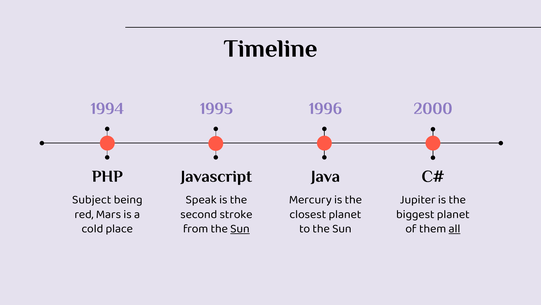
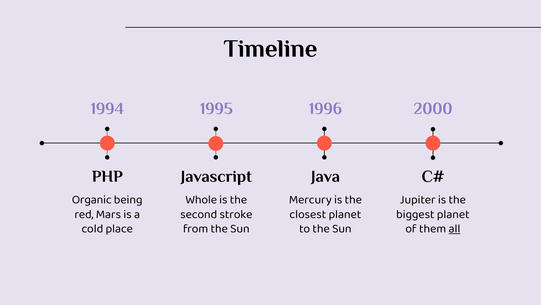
Subject: Subject -> Organic (92, 199)
Speak: Speak -> Whole (201, 199)
Sun underline: present -> none (240, 228)
